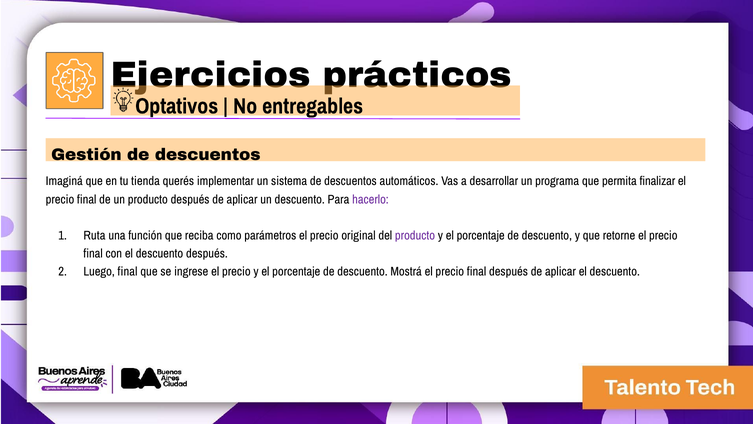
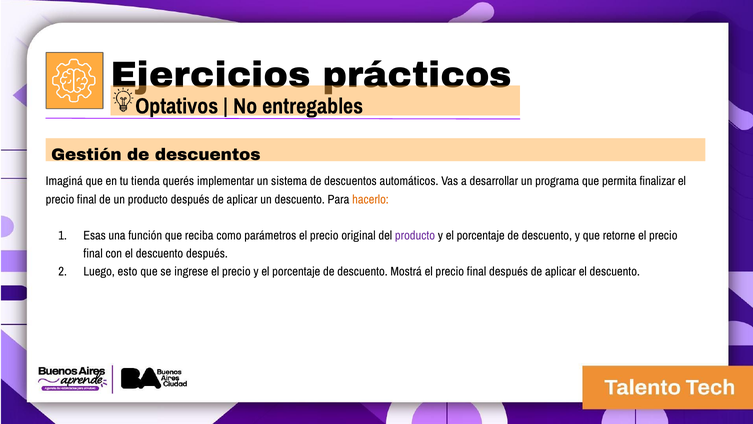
hacerlo colour: purple -> orange (370, 199)
Ruta: Ruta -> Esas (95, 235)
Luego final: final -> esto (128, 271)
